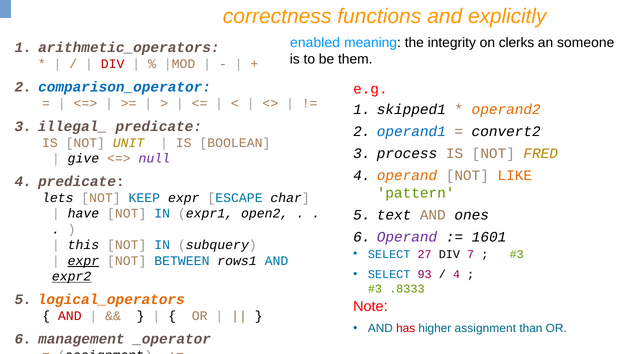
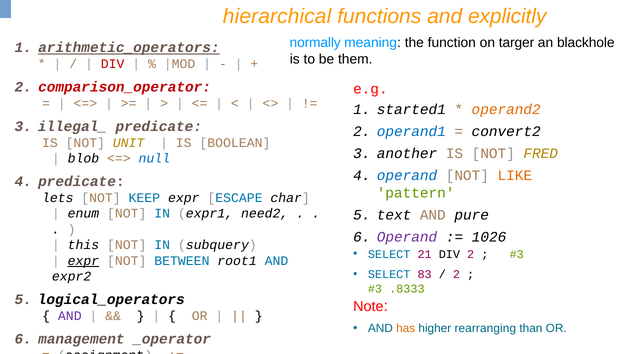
correctness: correctness -> hierarchical (277, 16)
enabled: enabled -> normally (315, 43)
integrity: integrity -> function (452, 43)
clerks: clerks -> targer (517, 43)
someone: someone -> blackhole (586, 43)
arithmetic_operators underline: none -> present (129, 48)
comparison_operator colour: blue -> red (125, 87)
skipped1: skipped1 -> started1 (411, 110)
process: process -> another (407, 154)
give: give -> blob (83, 159)
null colour: purple -> blue (154, 159)
operand colour: orange -> blue (407, 176)
have: have -> enum (83, 214)
open2: open2 -> need2 (265, 214)
ones: ones -> pure (472, 215)
1601: 1601 -> 1026 (489, 237)
27: 27 -> 21 (425, 254)
DIV 7: 7 -> 2 (471, 254)
rows1: rows1 -> root1 (237, 261)
93: 93 -> 83 (425, 275)
4: 4 -> 2 (456, 275)
expr2 underline: present -> none (72, 277)
logical_operators colour: orange -> black (111, 300)
AND colour: red -> purple (70, 316)
has colour: red -> orange (406, 329)
higher assignment: assignment -> rearranging (485, 329)
